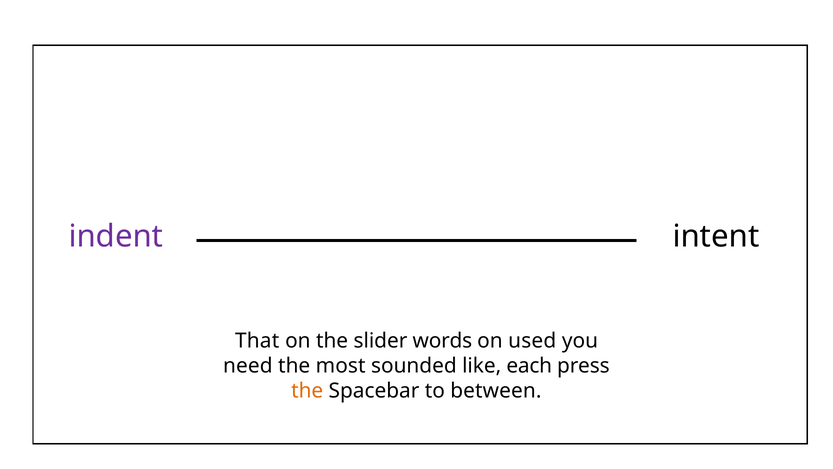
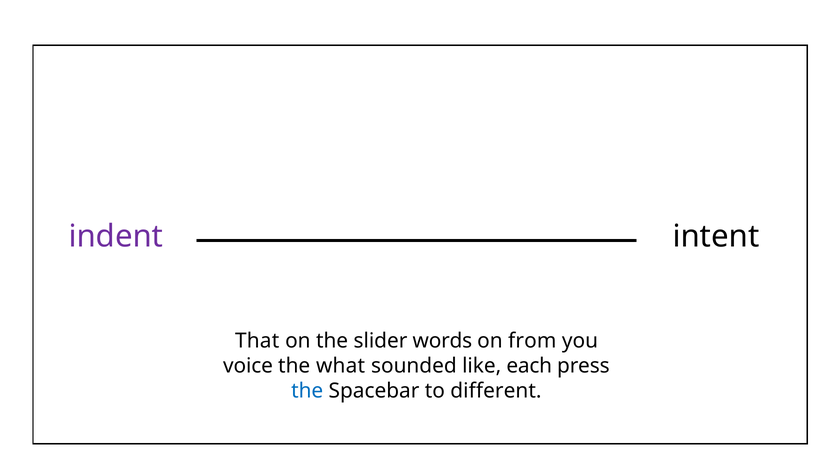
used: used -> from (532, 341)
need: need -> voice (248, 366)
most: most -> what (341, 366)
the colour: orange -> blue (307, 391)
between: between -> different (496, 391)
